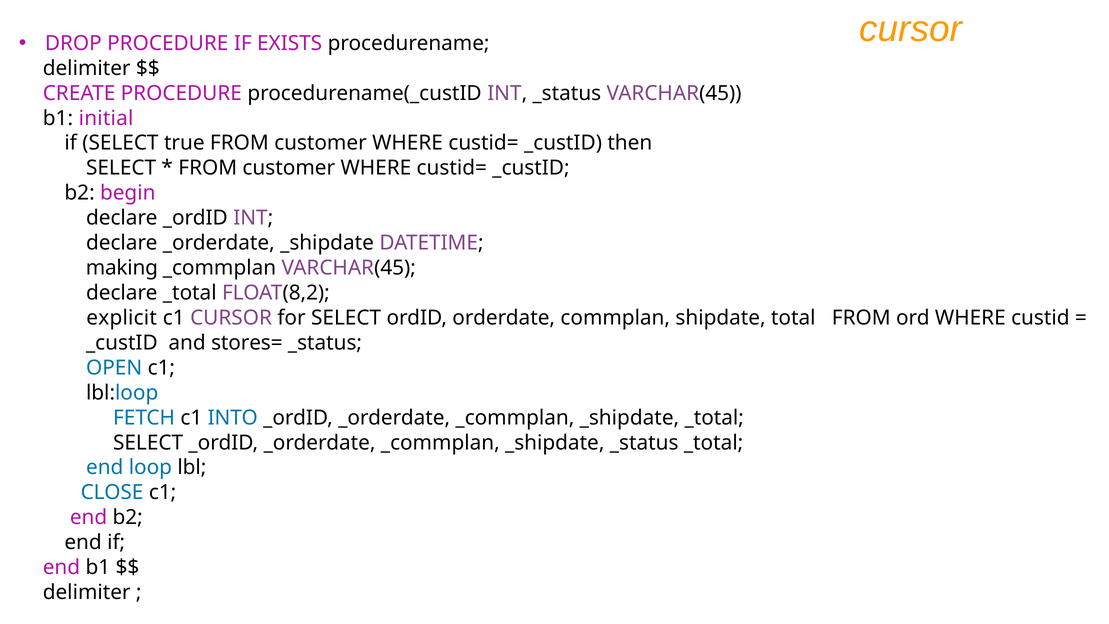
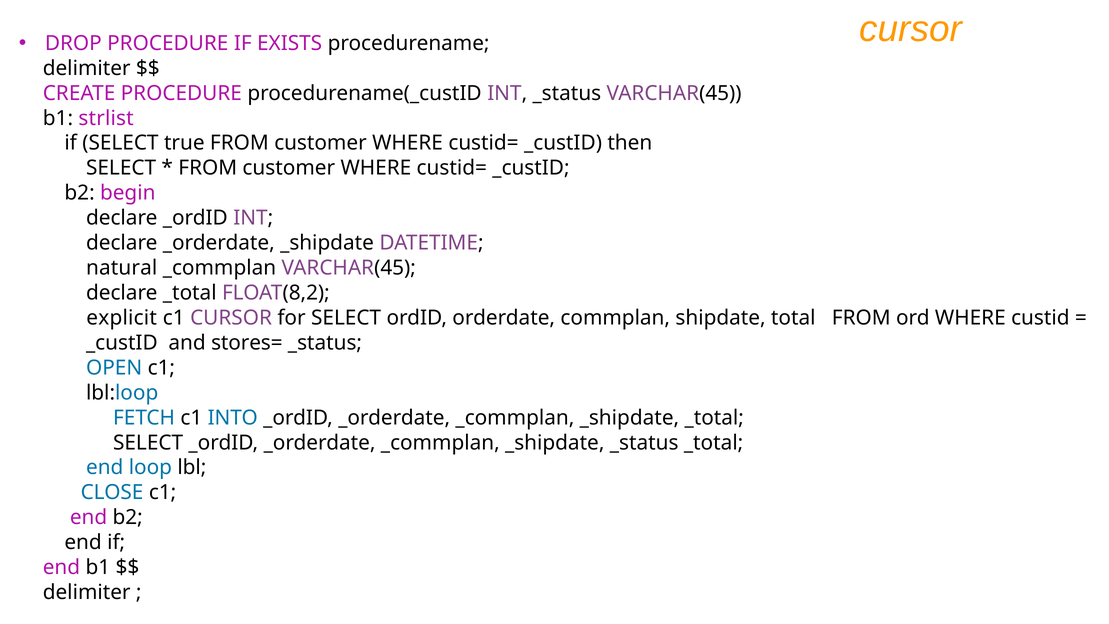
initial: initial -> strlist (106, 118)
making: making -> natural (122, 268)
